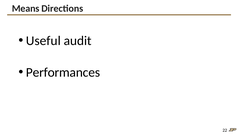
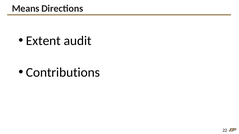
Useful: Useful -> Extent (43, 41)
Performances: Performances -> Contributions (63, 73)
